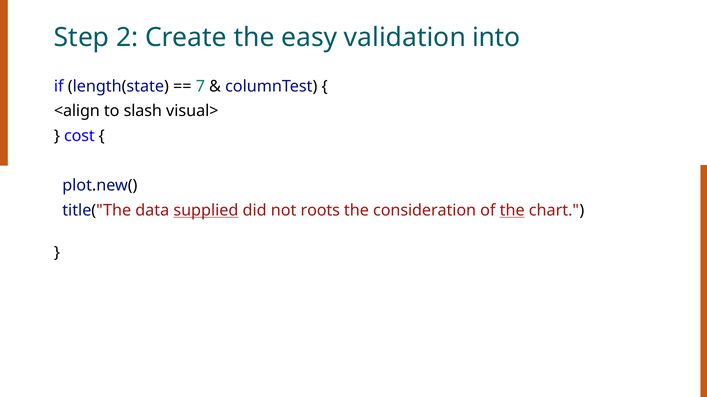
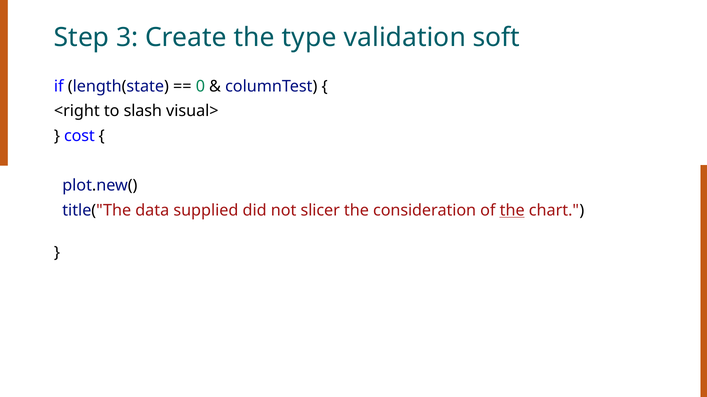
2: 2 -> 3 (127, 38)
easy: easy -> type (309, 38)
into: into -> soft (496, 38)
7: 7 -> 0 (200, 86)
<align: <align -> <right (77, 111)
supplied underline: present -> none (206, 211)
roots: roots -> slicer (320, 211)
